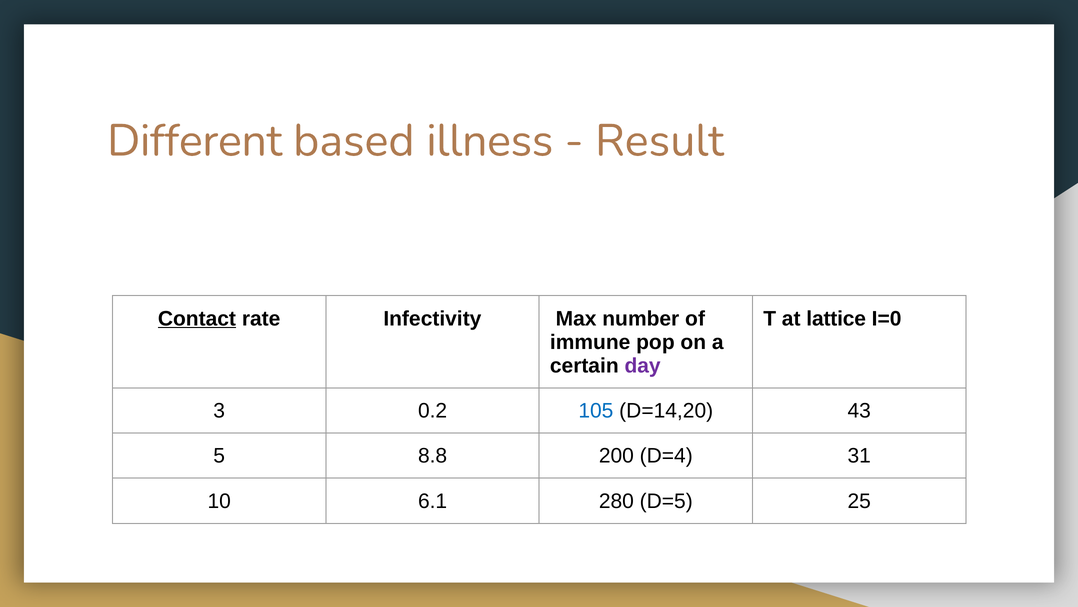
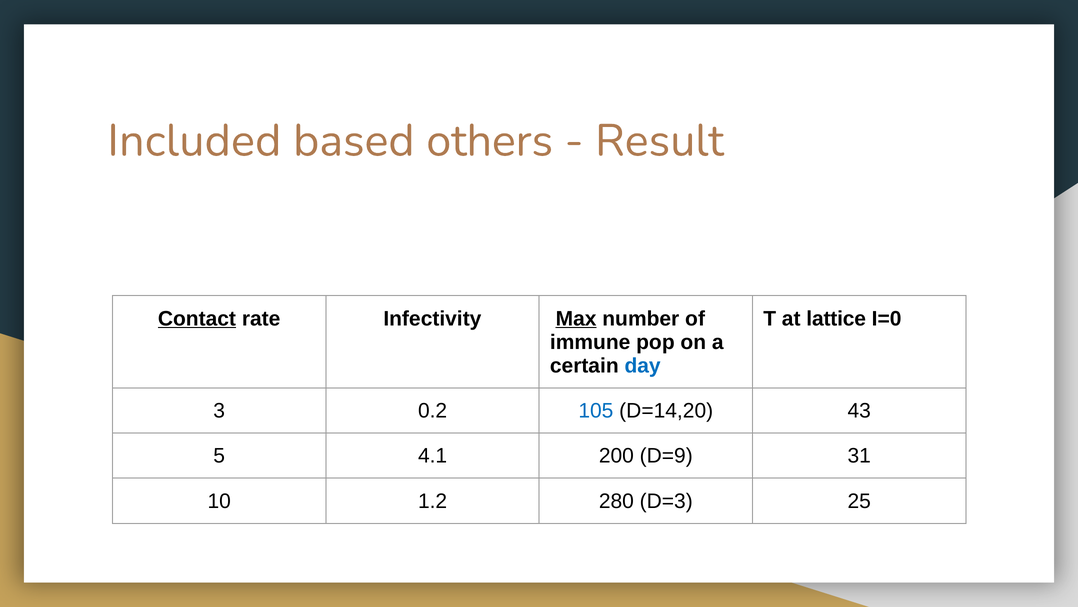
Different: Different -> Included (194, 141)
illness: illness -> others (490, 141)
Max underline: none -> present (576, 318)
day colour: purple -> blue (643, 365)
8.8: 8.8 -> 4.1 (433, 456)
D=4: D=4 -> D=9 (666, 456)
6.1: 6.1 -> 1.2 (433, 501)
D=5: D=5 -> D=3 (666, 501)
